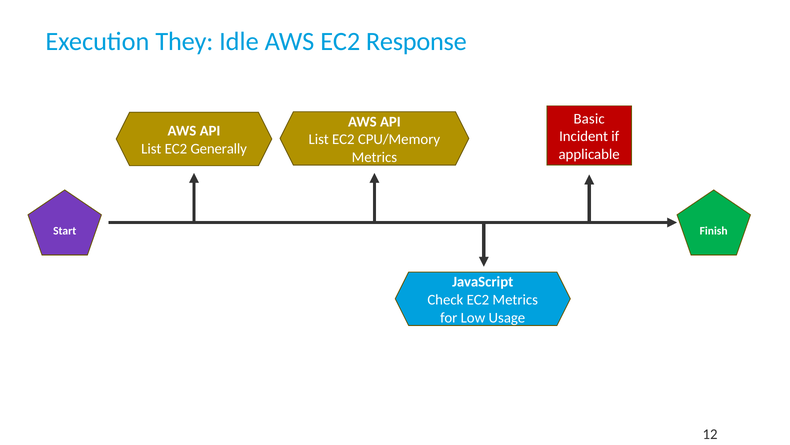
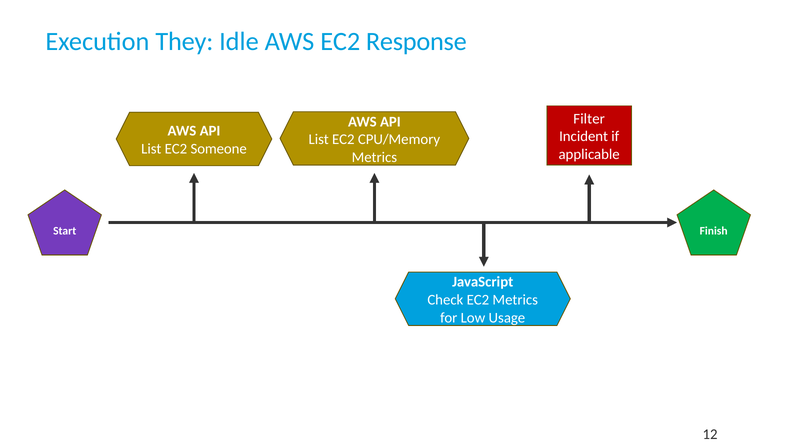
Basic: Basic -> Filter (589, 119)
Generally: Generally -> Someone (219, 149)
